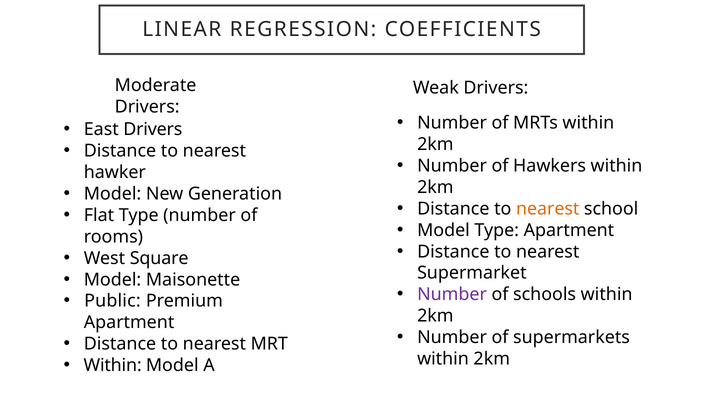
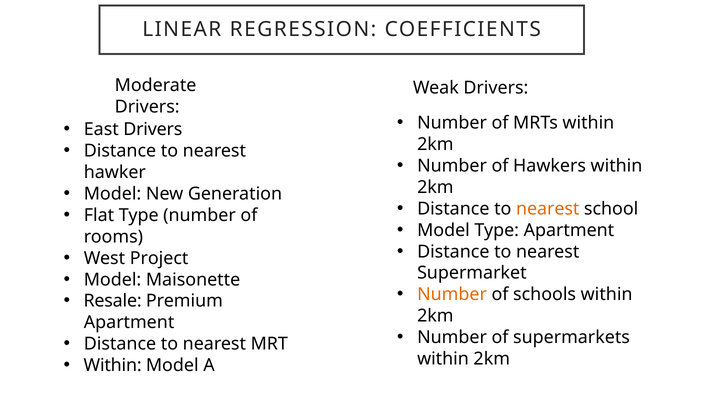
Square: Square -> Project (159, 258)
Number colour: purple -> orange (452, 295)
Public: Public -> Resale (113, 301)
